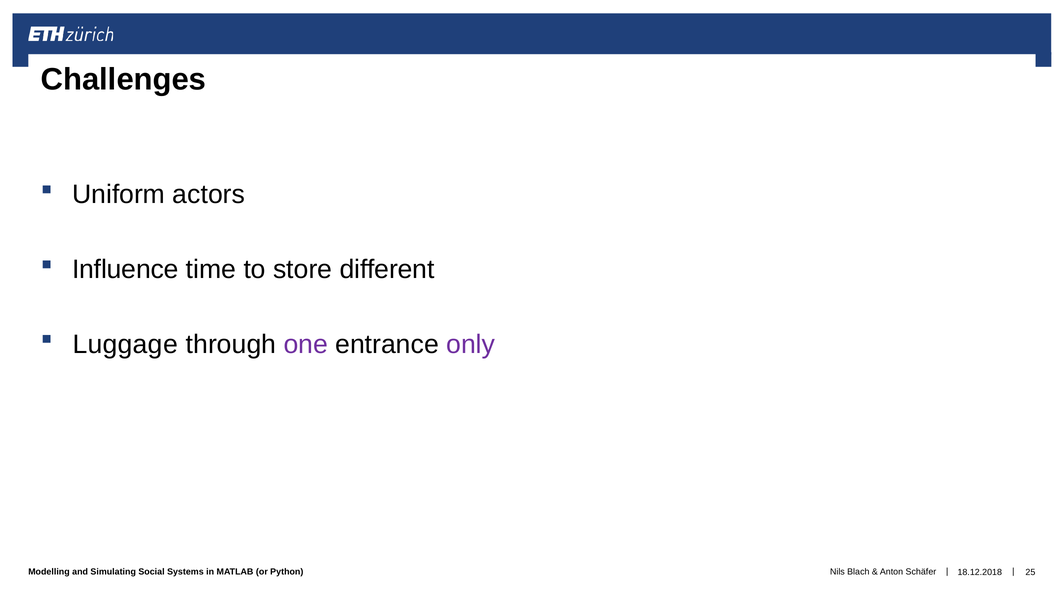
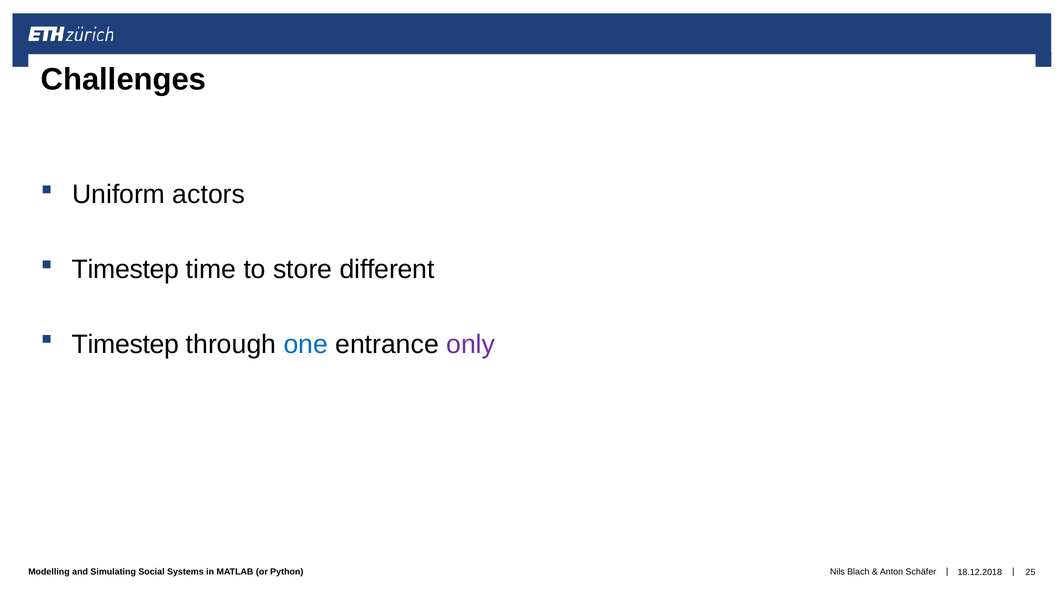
Influence: Influence -> Timestep (125, 269)
Luggage: Luggage -> Timestep (125, 344)
one colour: purple -> blue (306, 344)
